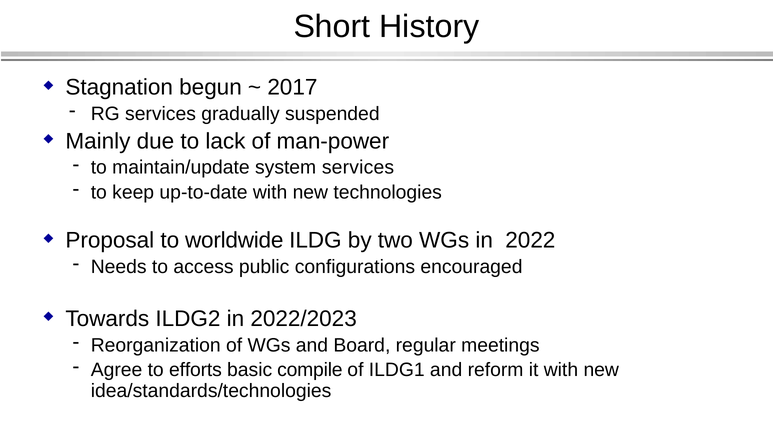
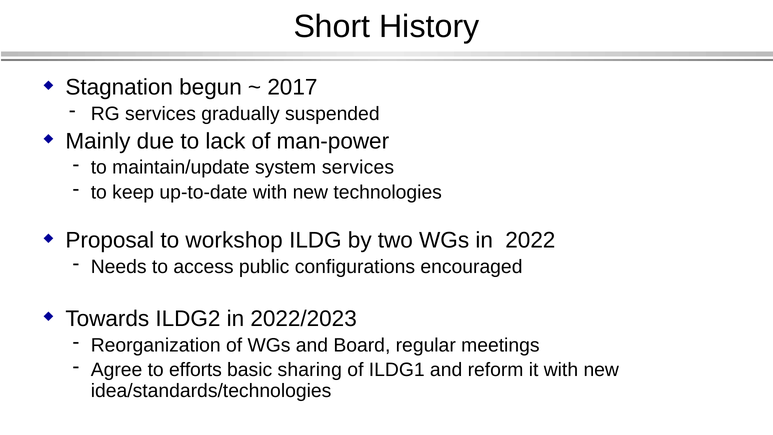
worldwide: worldwide -> workshop (234, 240)
compile: compile -> sharing (310, 370)
